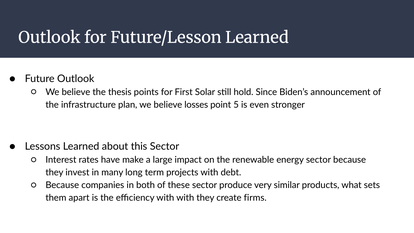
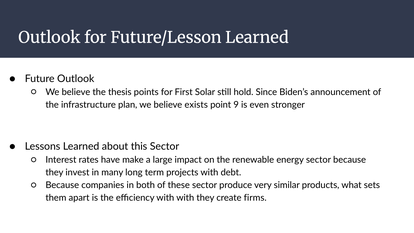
losses: losses -> exists (196, 105)
5: 5 -> 9 (236, 105)
